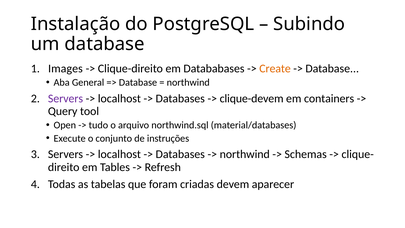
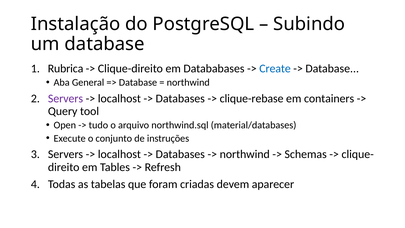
Images: Images -> Rubrica (66, 68)
Create colour: orange -> blue (275, 68)
clique-devem: clique-devem -> clique-rebase (252, 98)
